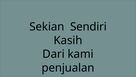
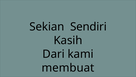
penjualan: penjualan -> membuat (68, 67)
